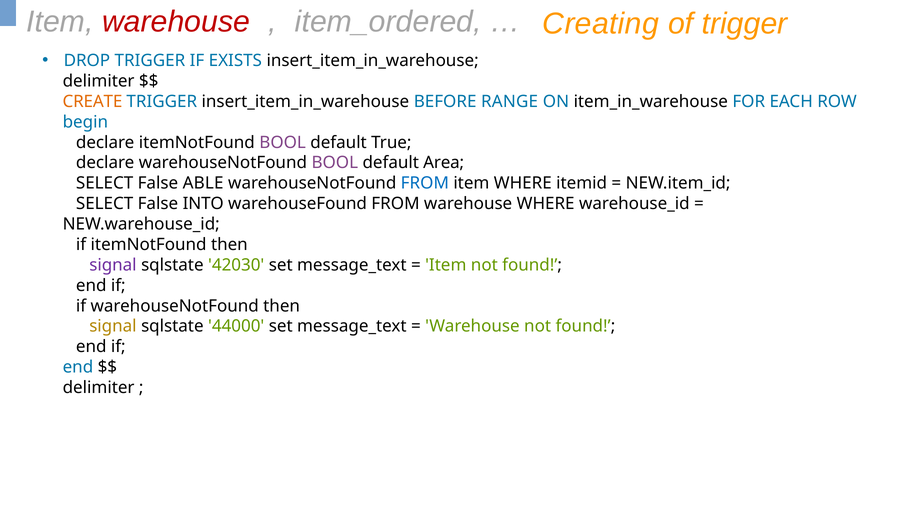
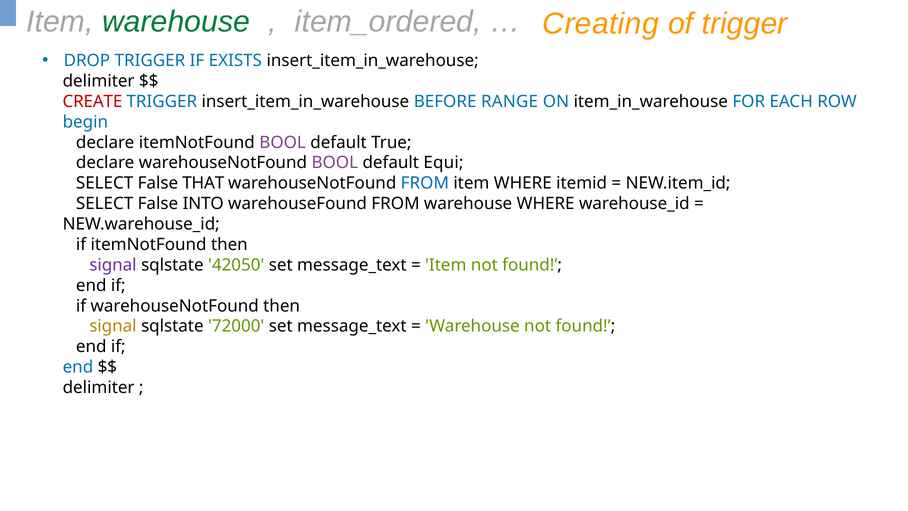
warehouse colour: red -> green (176, 22)
CREATE colour: orange -> red (92, 101)
Area: Area -> Equi (443, 163)
ABLE: ABLE -> THAT (203, 183)
42030: 42030 -> 42050 (236, 265)
44000: 44000 -> 72000 (236, 326)
